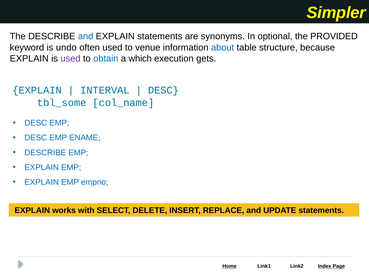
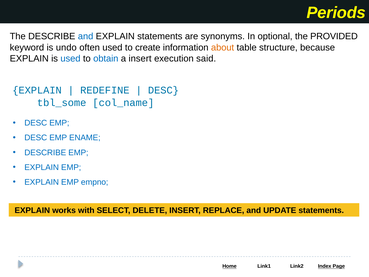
Simpler: Simpler -> Periods (336, 13)
venue: venue -> create (148, 47)
about colour: blue -> orange (223, 47)
used colour: purple -> blue (70, 58)
a which: which -> insert (140, 58)
gets: gets -> said (206, 58)
INTERVAL: INTERVAL -> REDEFINE (105, 90)
